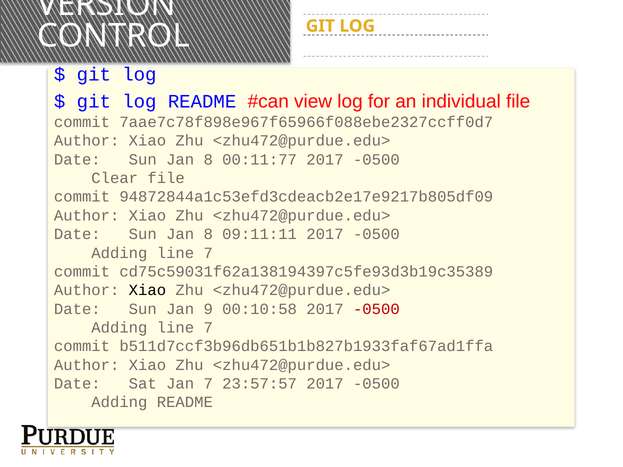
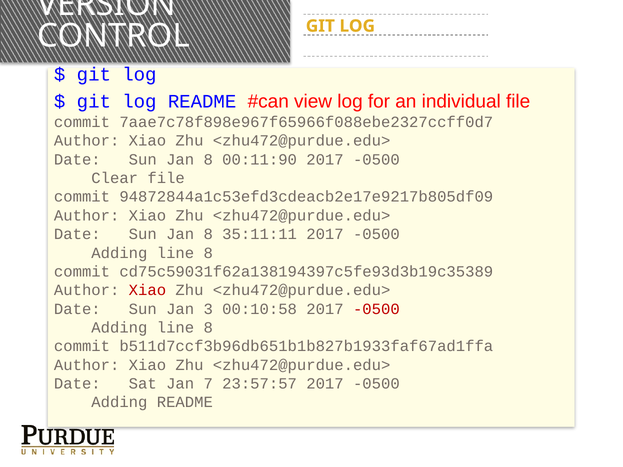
00:11:77: 00:11:77 -> 00:11:90 (260, 160)
09:11:11: 09:11:11 -> 35:11:11 (260, 234)
7: 7 -> 8 (208, 253)
Xiao colour: black -> red (147, 290)
9: 9 -> 3 (208, 309)
7: 7 -> 8 (208, 328)
